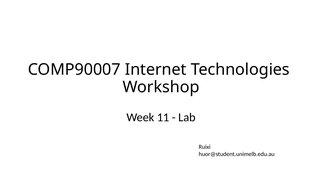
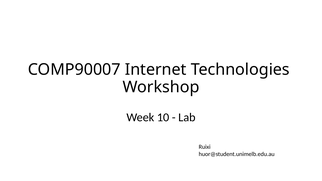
11: 11 -> 10 (163, 117)
